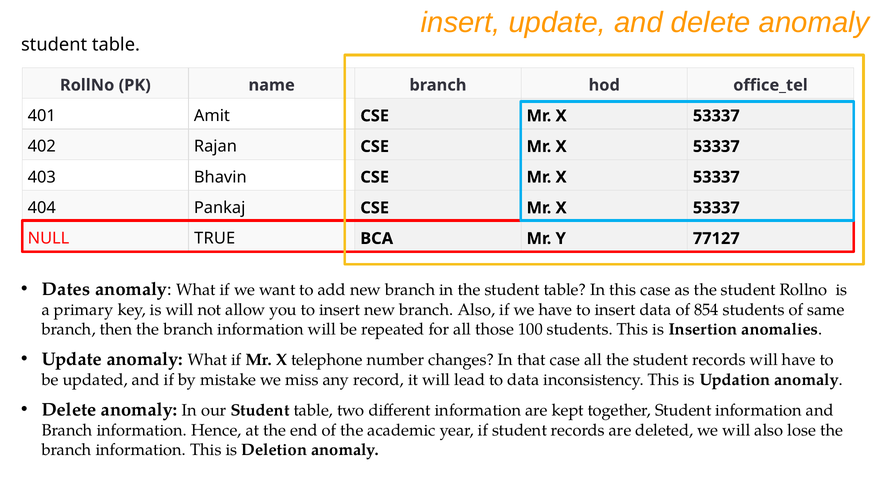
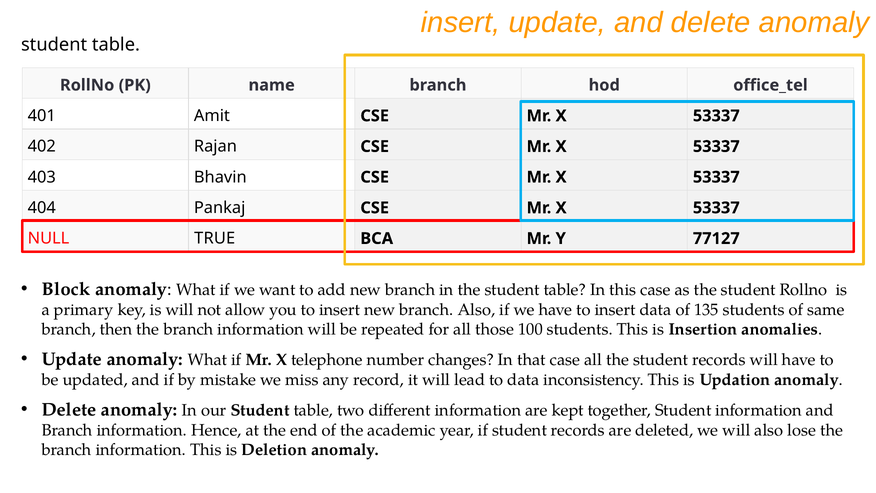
Dates: Dates -> Block (66, 289)
854: 854 -> 135 (706, 310)
